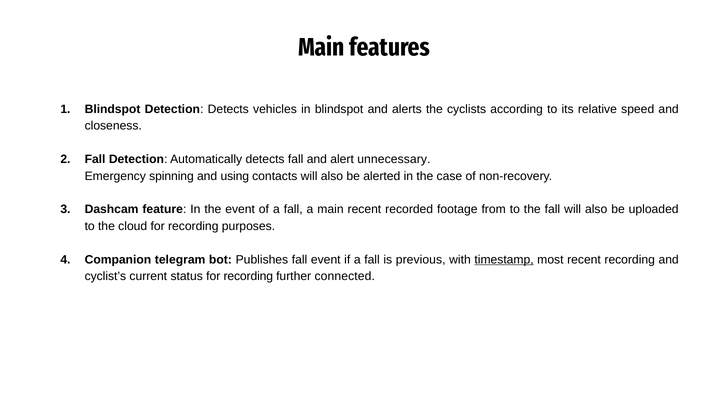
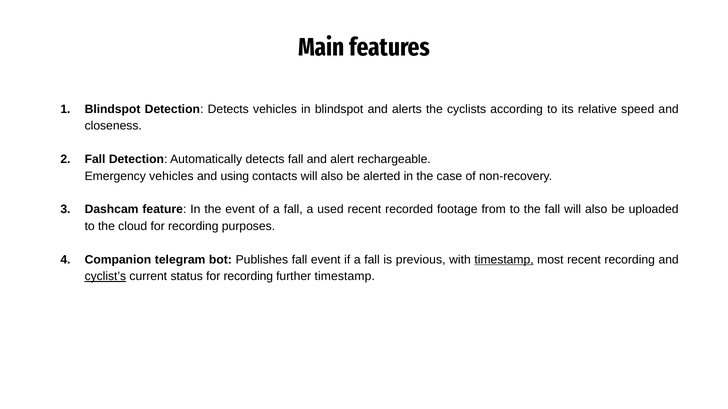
unnecessary: unnecessary -> rechargeable (394, 160)
Emergency spinning: spinning -> vehicles (171, 176)
a main: main -> used (330, 210)
cyclist’s underline: none -> present (105, 277)
further connected: connected -> timestamp (345, 277)
